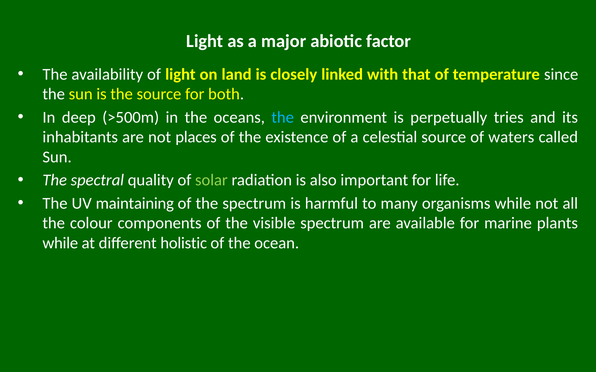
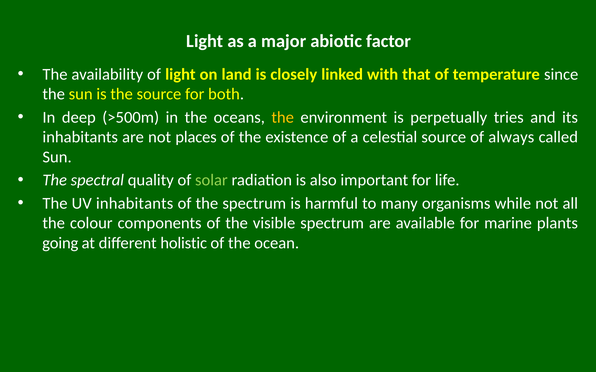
the colour: light blue -> yellow (283, 117)
waters: waters -> always (511, 137)
UV maintaining: maintaining -> inhabitants (135, 204)
while: while -> going (60, 243)
